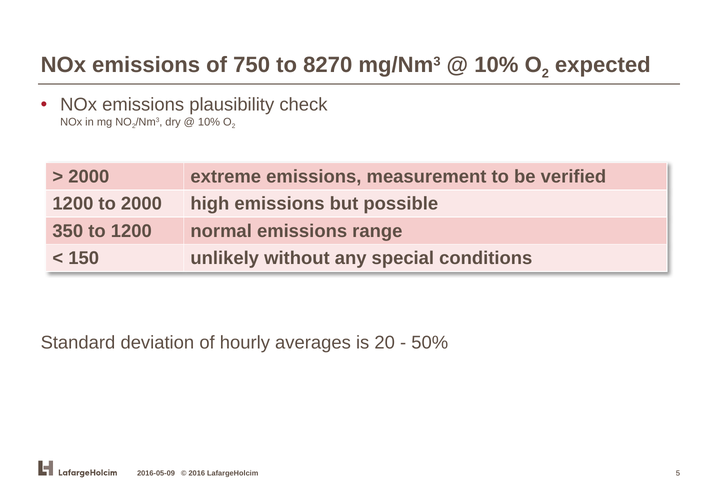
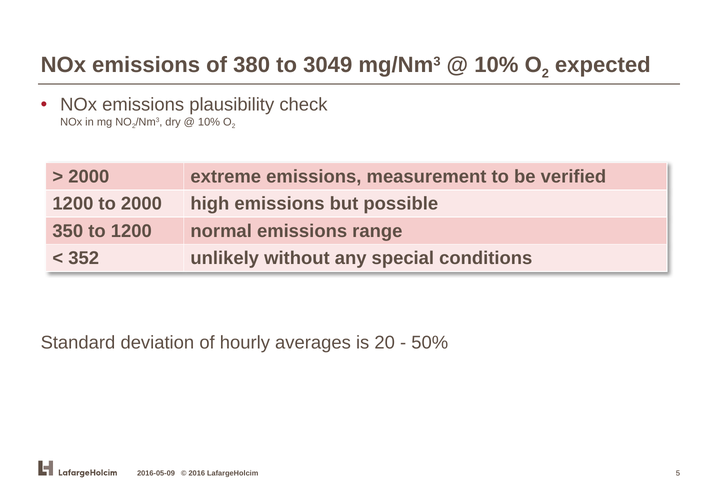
750: 750 -> 380 (252, 65)
8270: 8270 -> 3049 (328, 65)
150: 150 -> 352 (84, 258)
